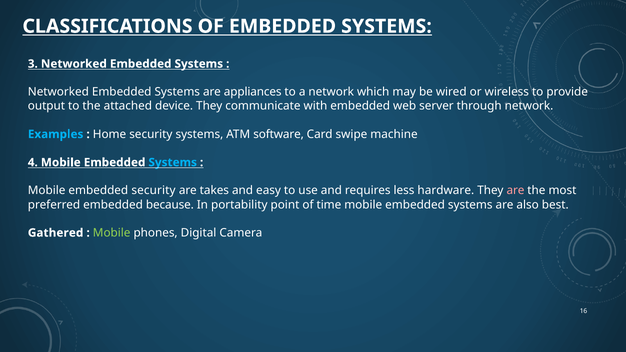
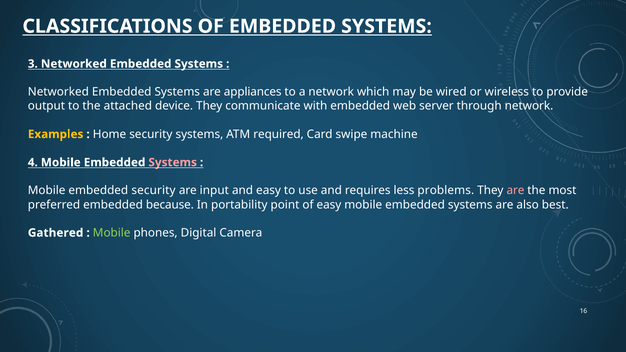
Examples colour: light blue -> yellow (56, 134)
software: software -> required (279, 134)
Systems colour: light blue -> pink (173, 162)
takes: takes -> input (214, 191)
hardware: hardware -> problems (446, 191)
of time: time -> easy (329, 205)
